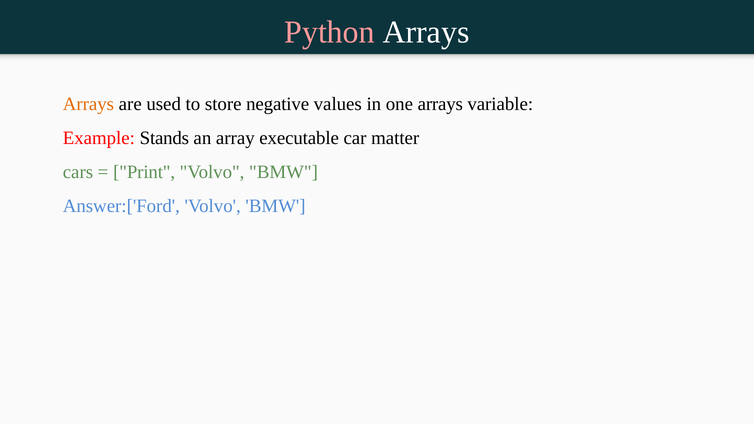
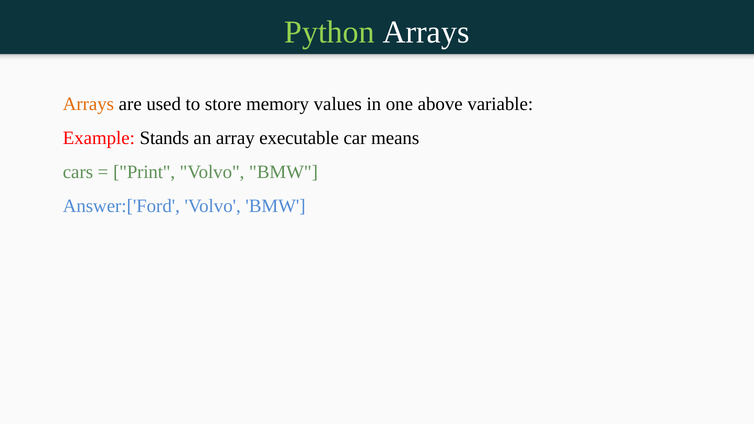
Python colour: pink -> light green (330, 32)
negative: negative -> memory (278, 104)
one arrays: arrays -> above (440, 104)
matter: matter -> means (395, 138)
